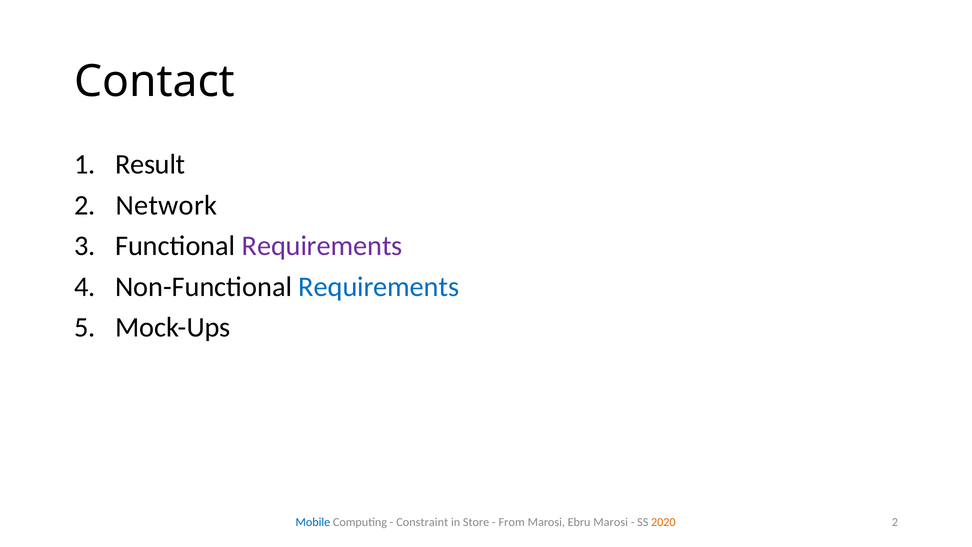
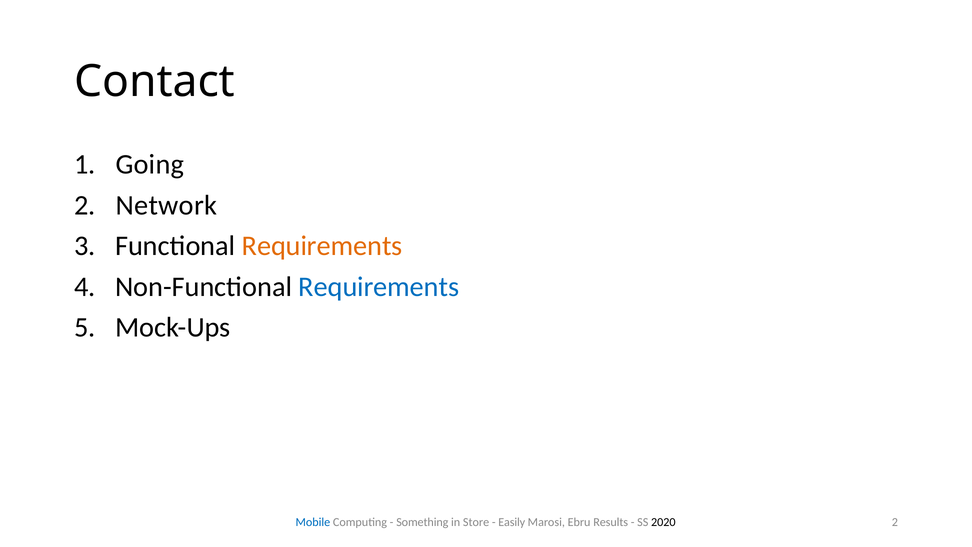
Result: Result -> Going (150, 164)
Requirements colour: purple -> orange (322, 246)
Constraint: Constraint -> Something (422, 522)
From: From -> Easily (512, 522)
Ebru Marosi: Marosi -> Results (611, 522)
2020 colour: orange -> black (663, 522)
